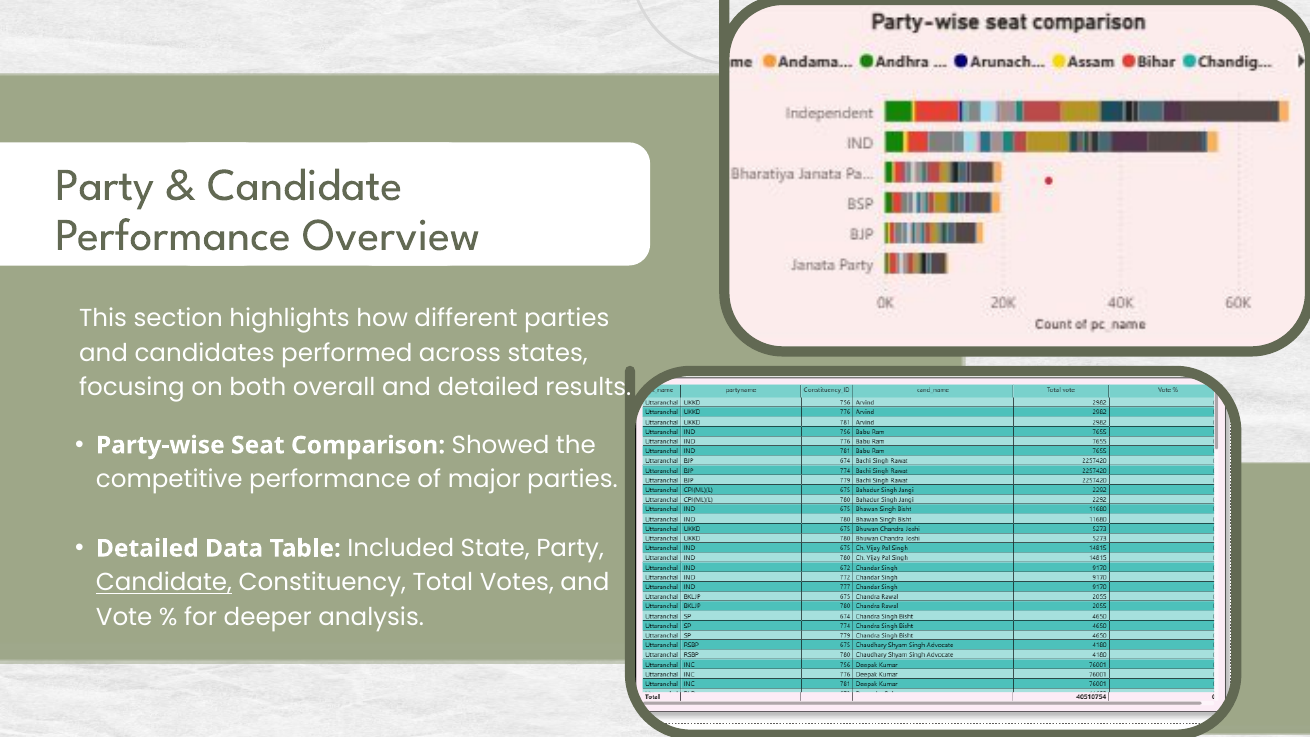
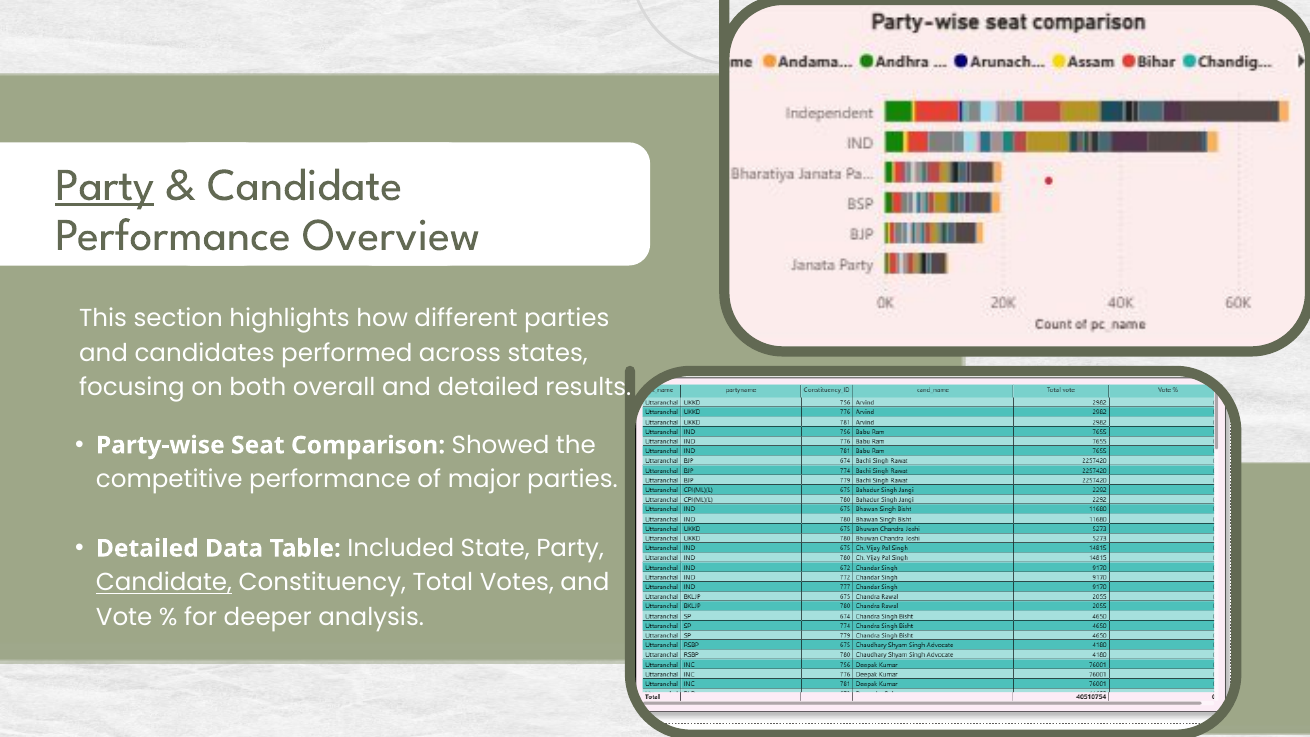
Party underline: none -> present (105, 185)
